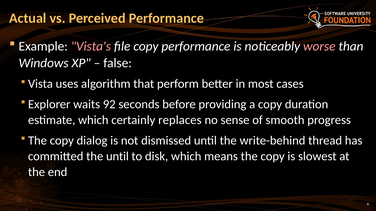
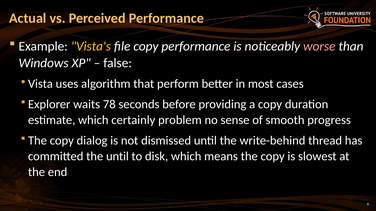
Vista's colour: pink -> yellow (91, 46)
92: 92 -> 78 (109, 105)
replaces: replaces -> problem (180, 120)
